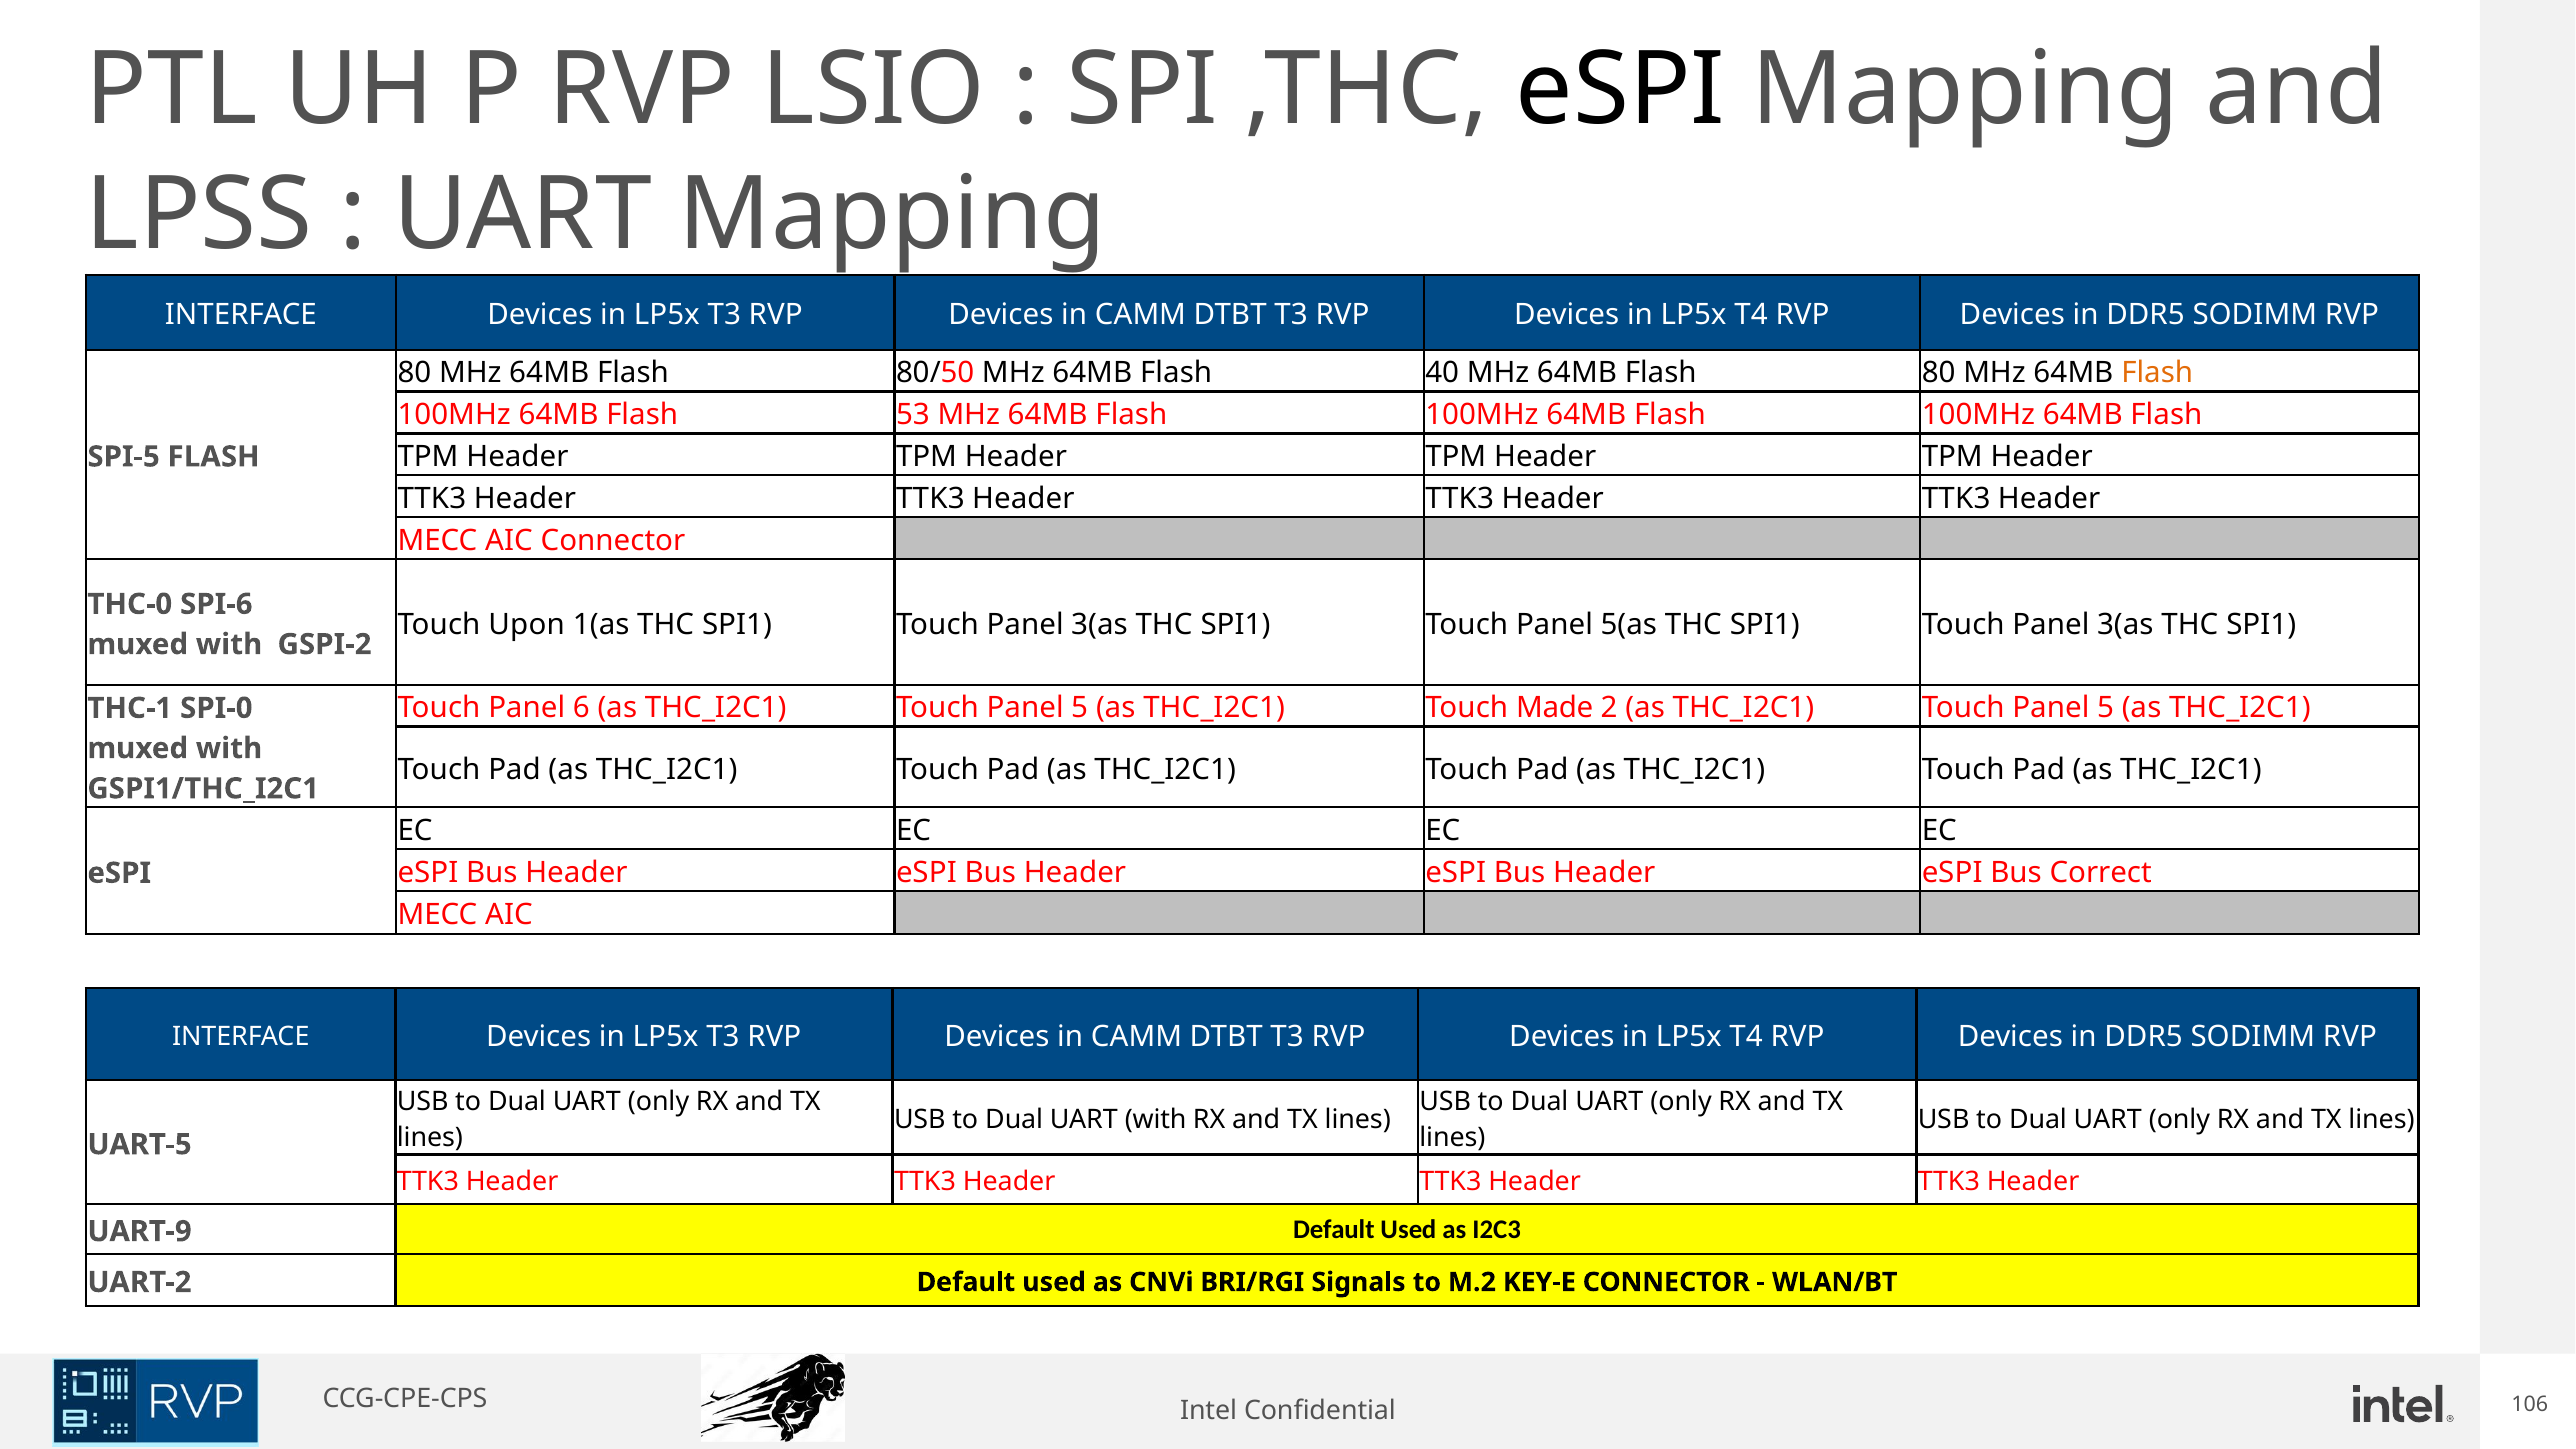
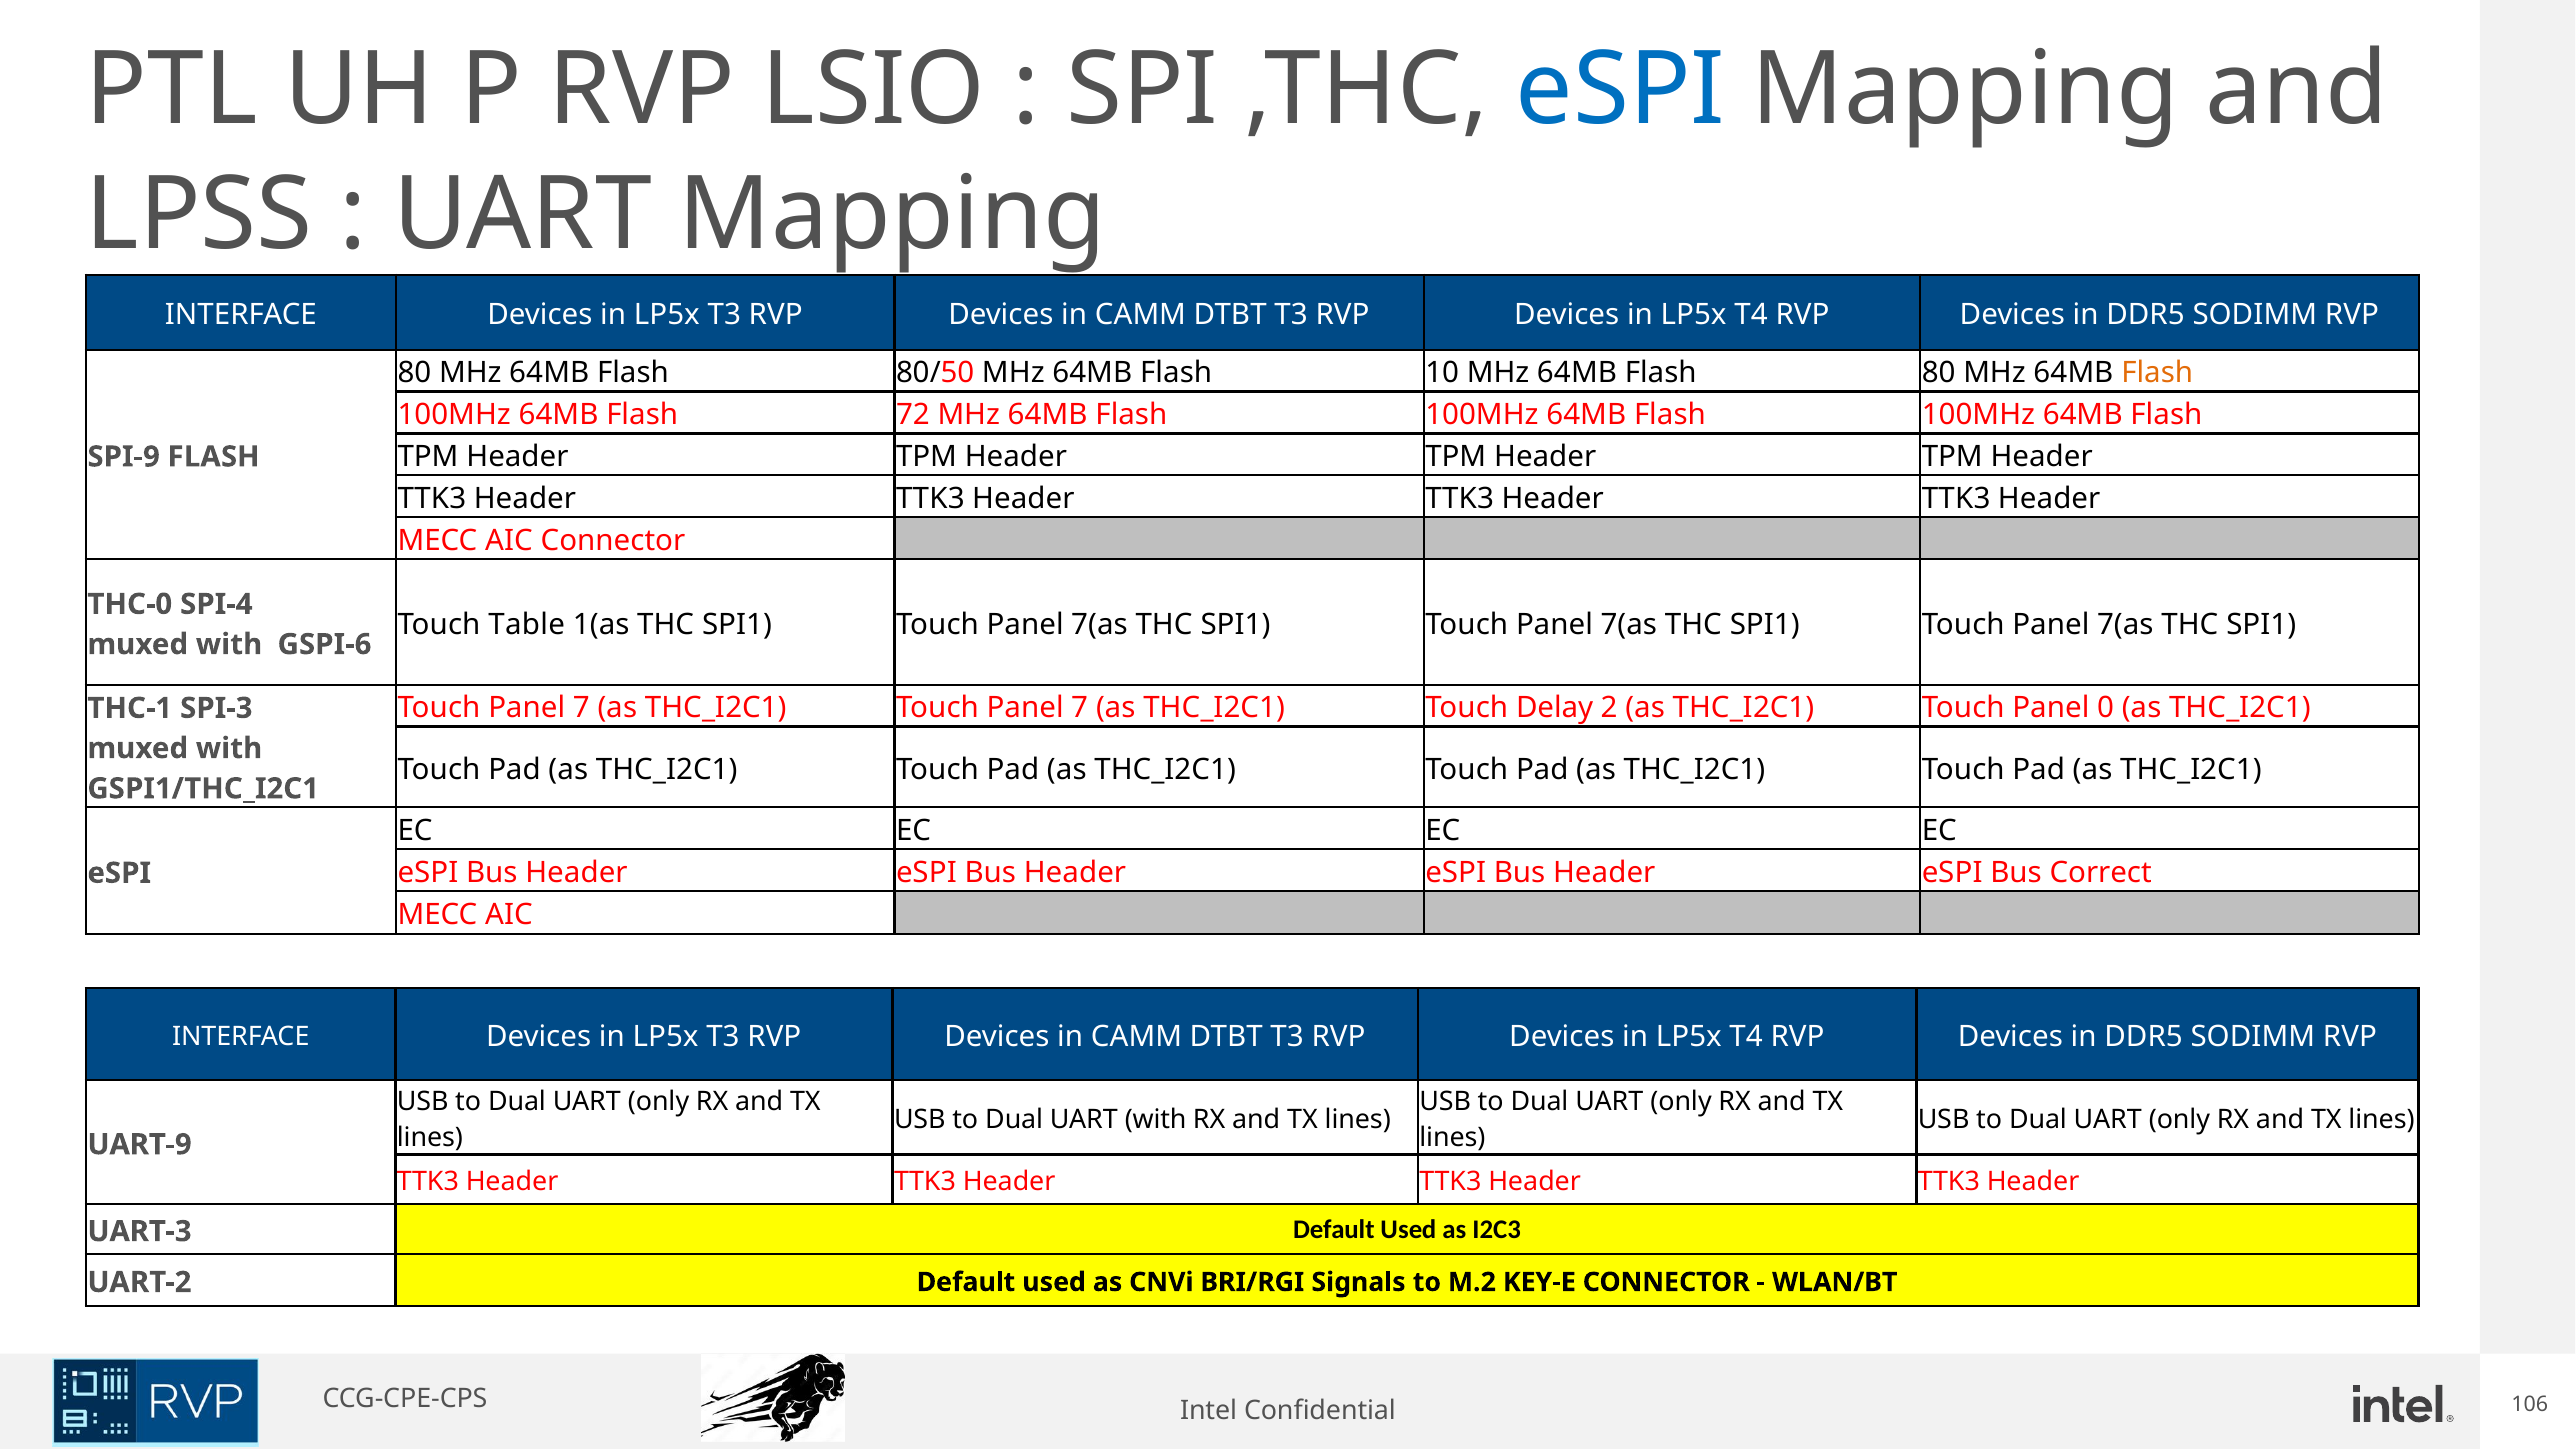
eSPI colour: black -> blue (1621, 90)
40: 40 -> 10 (1442, 373)
53: 53 -> 72 (913, 415)
SPI-5: SPI-5 -> SPI-9 (124, 457)
SPI-6: SPI-6 -> SPI-4 (216, 604)
Upon: Upon -> Table (527, 624)
3(as: 3(as -> 7(as (1100, 624)
5(as: 5(as -> 7(as (1629, 624)
3(as: 3(as -> 7(as (2125, 624)
GSPI-2: GSPI-2 -> GSPI-6 (325, 644)
6: 6 -> 7 (581, 708)
5: 5 -> 7 (1080, 708)
Made: Made -> Delay (1555, 708)
5: 5 -> 0 (2105, 708)
SPI-0: SPI-0 -> SPI-3 (216, 708)
UART-5: UART-5 -> UART-9 (140, 1145)
UART-9: UART-9 -> UART-3 (140, 1231)
